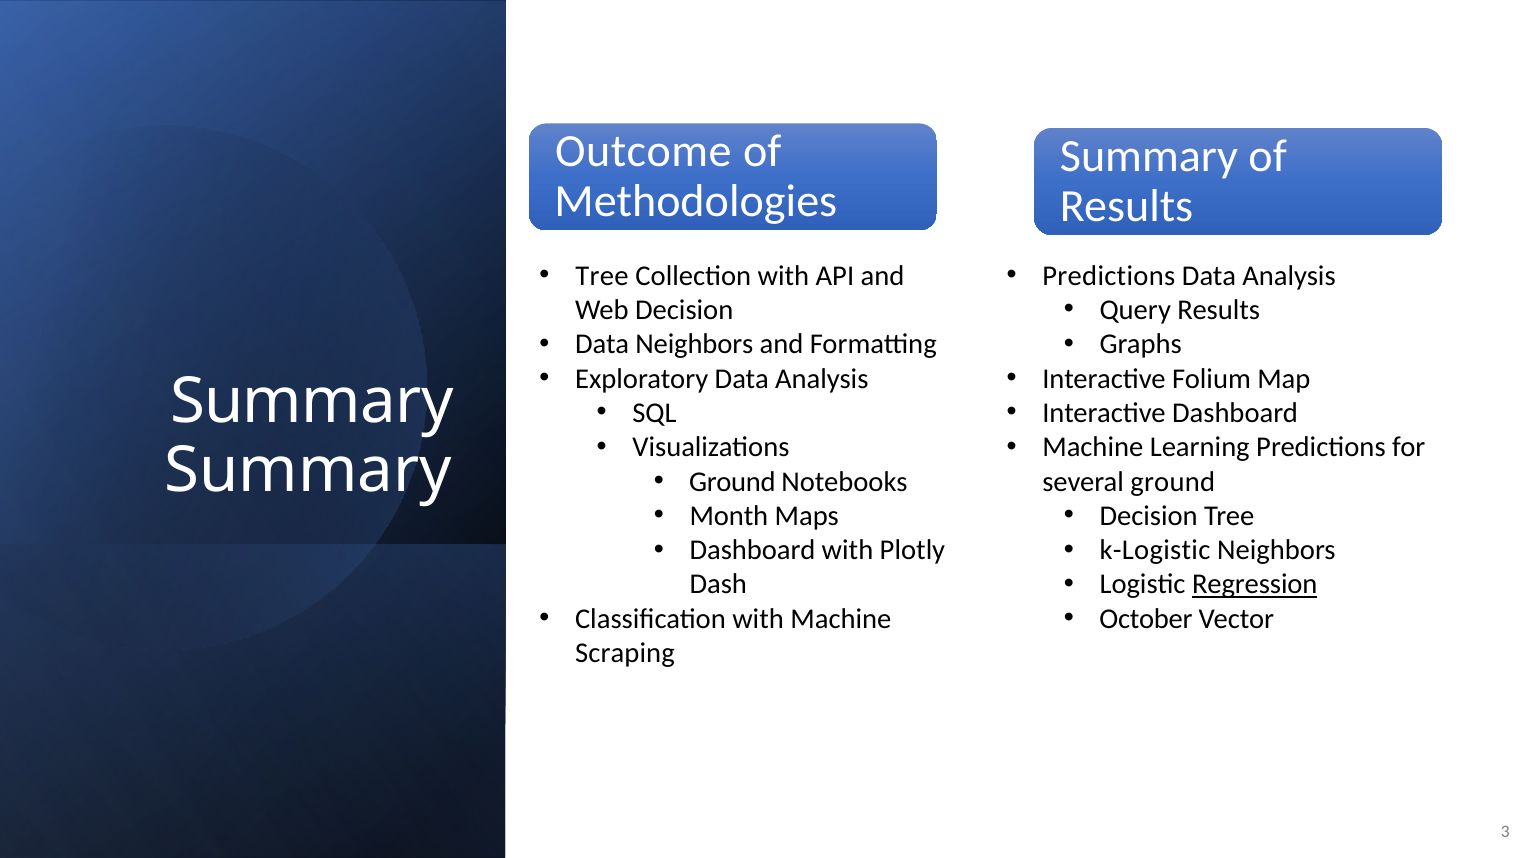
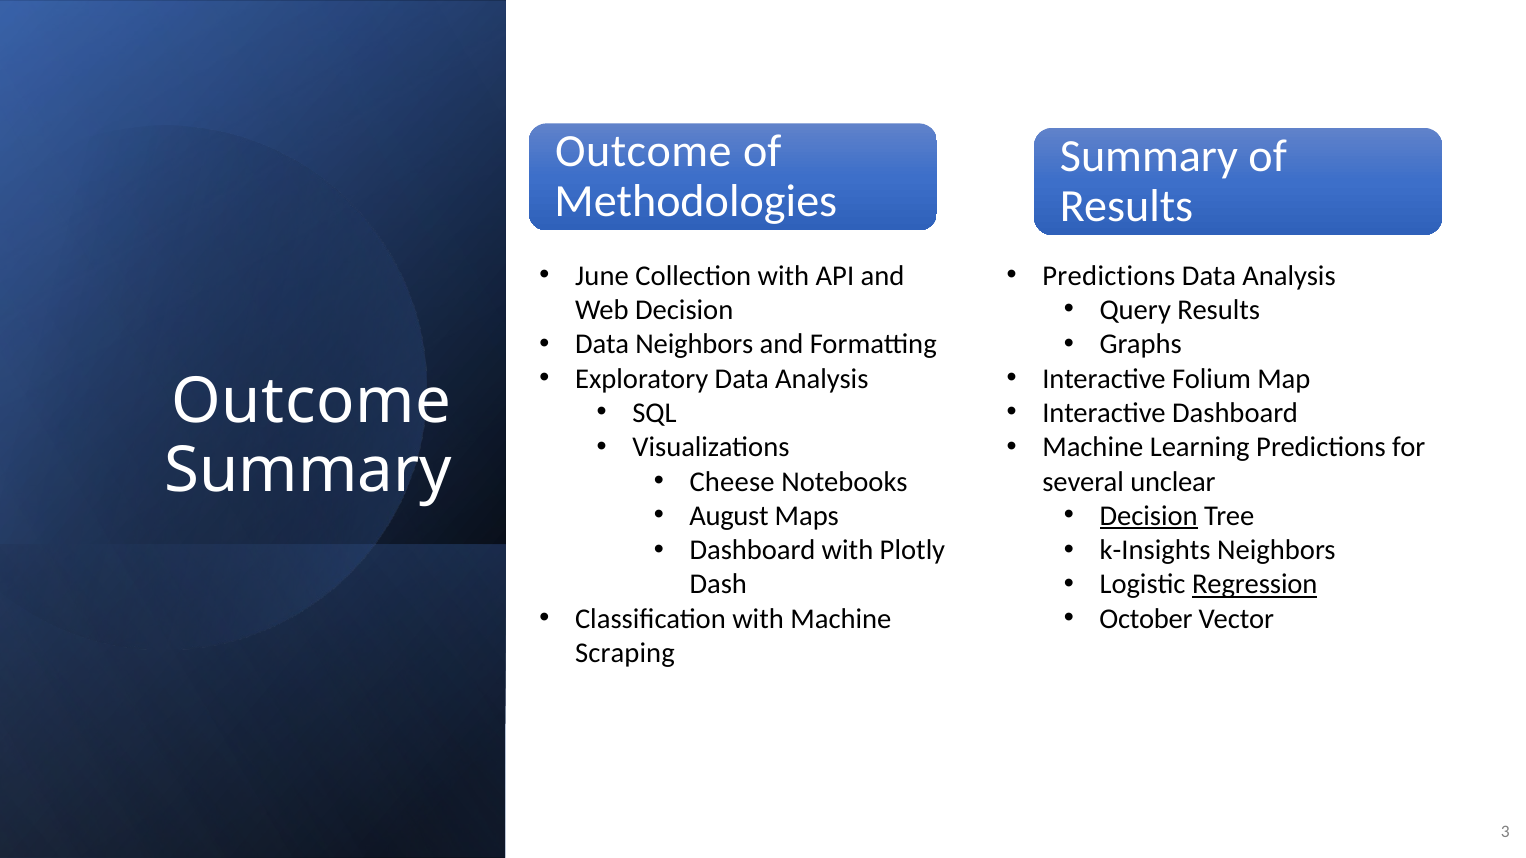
Tree: Tree -> June (602, 276)
Summary: Summary -> Outcome (311, 402)
Ground: Ground -> Cheese (732, 482)
several ground: ground -> unclear (1173, 482)
Month: Month -> August (729, 516)
Decision underline: none -> present (1149, 516)
k-Logistic: k-Logistic -> k-Insights (1155, 550)
